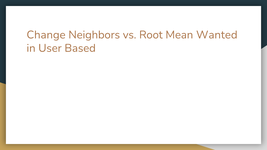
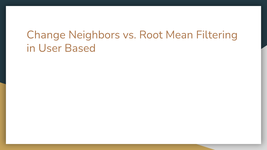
Wanted: Wanted -> Filtering (217, 35)
